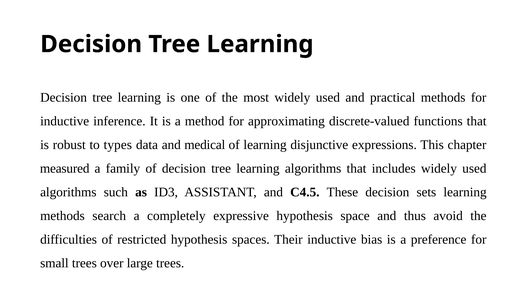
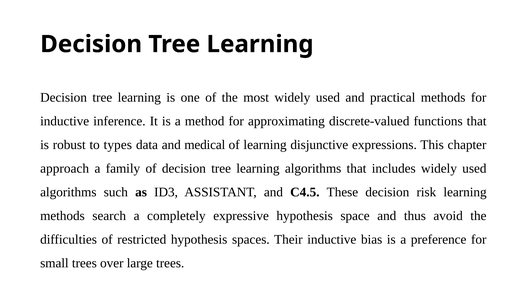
measured: measured -> approach (65, 169)
sets: sets -> risk (426, 192)
